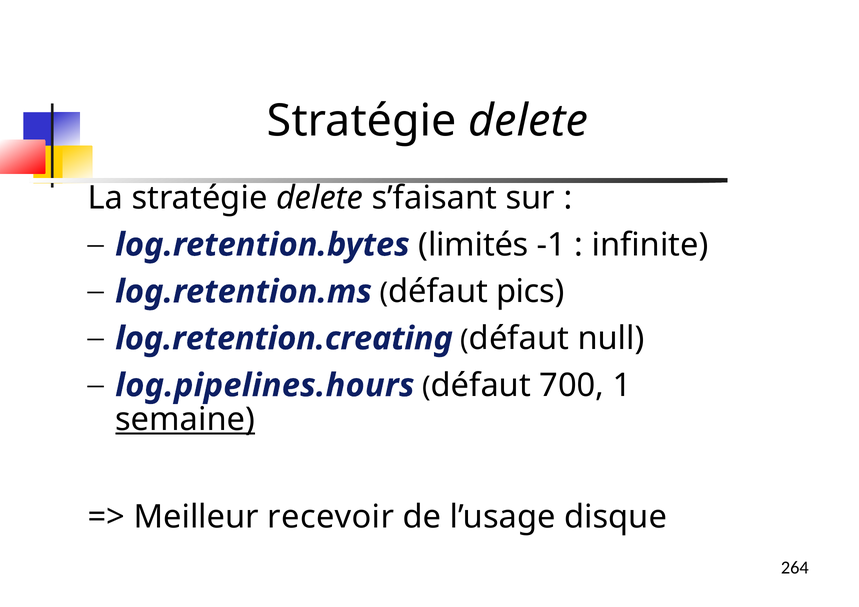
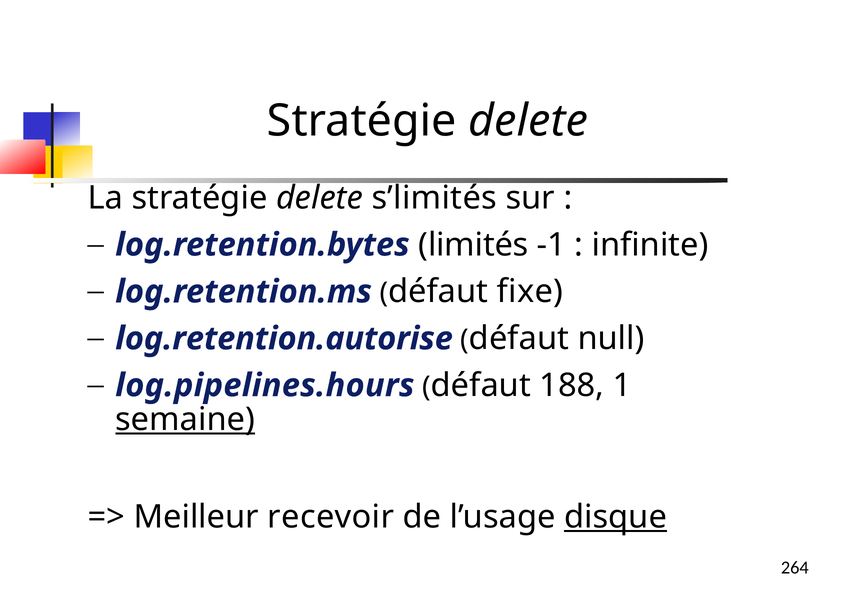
s’faisant: s’faisant -> s’limités (434, 198)
pics: pics -> fixe (530, 292)
log.retention.creating: log.retention.creating -> log.retention.autorise (284, 339)
700: 700 -> 188 (572, 386)
disque underline: none -> present (616, 517)
